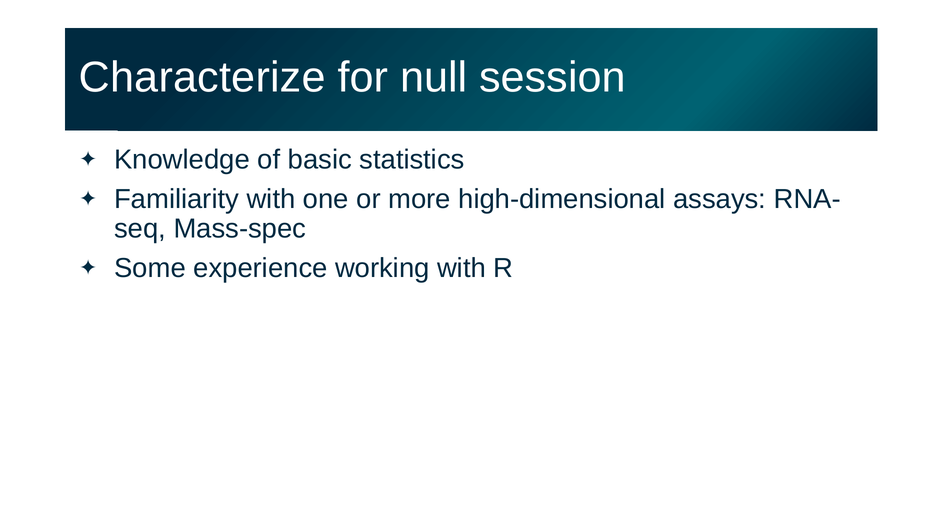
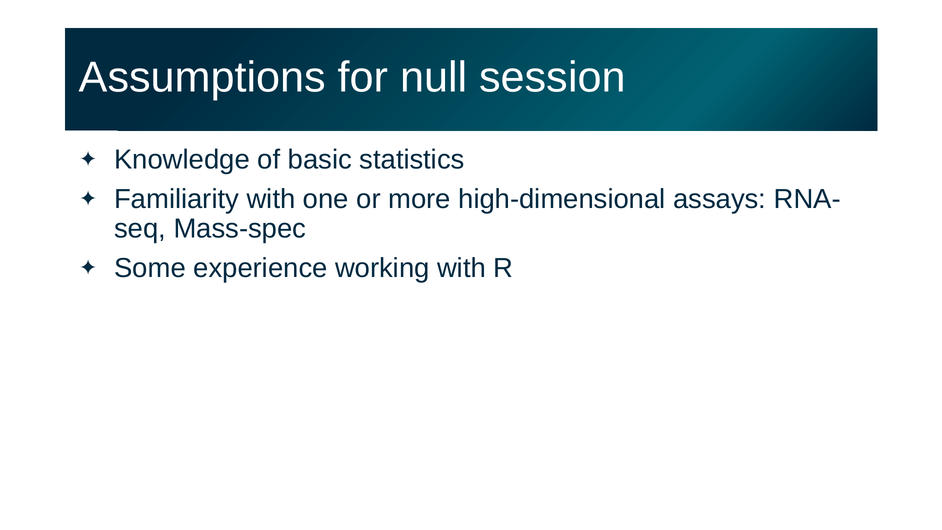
Characterize: Characterize -> Assumptions (202, 77)
